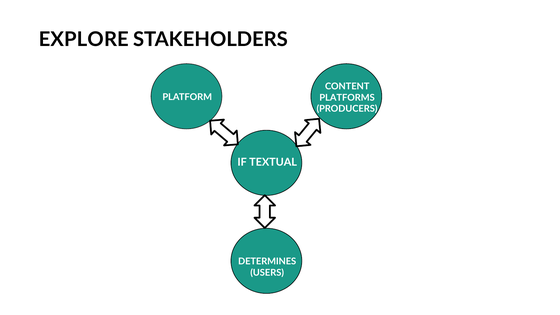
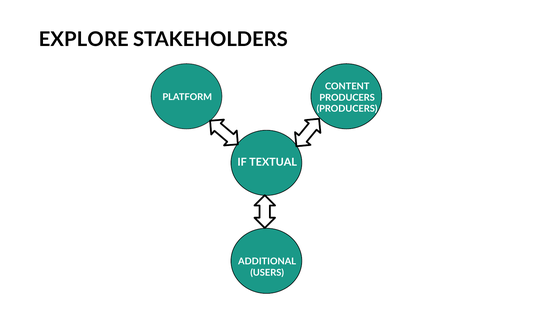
PLATFORMS: PLATFORMS -> PRODUCERS (347, 98)
DETERMINES: DETERMINES -> ADDITIONAL (267, 261)
